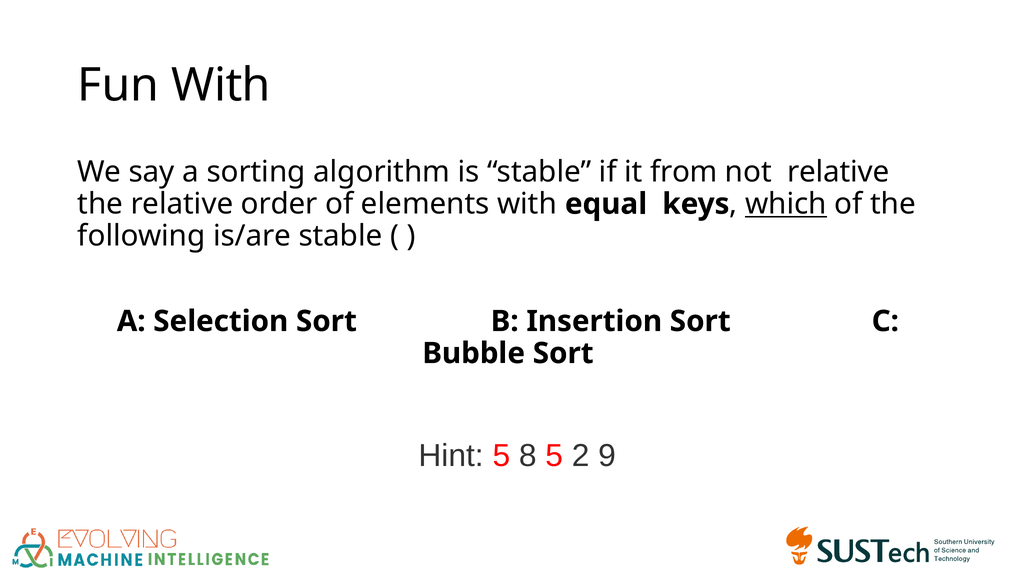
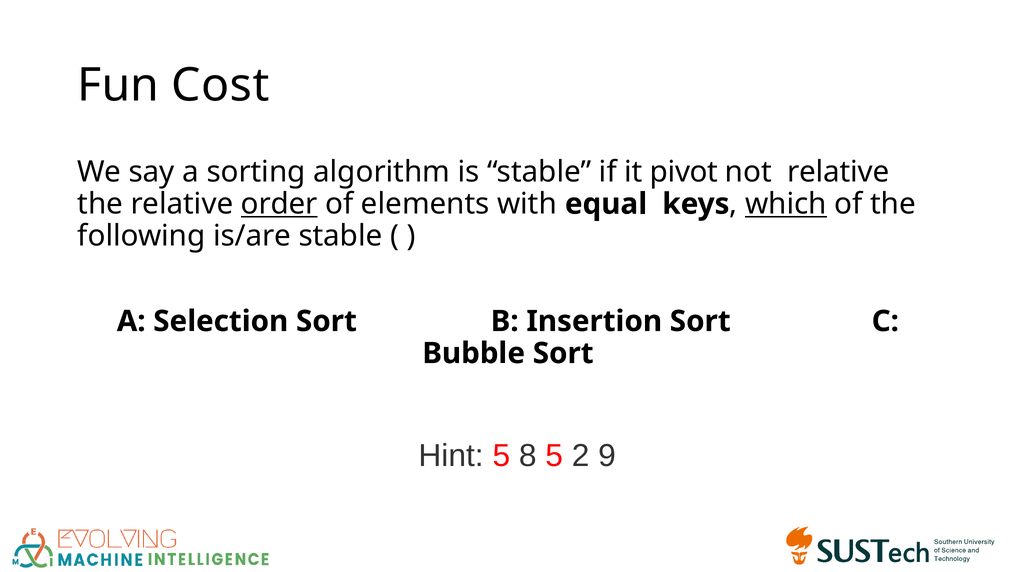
Fun With: With -> Cost (220, 85)
from: from -> pivot (684, 172)
order underline: none -> present (279, 204)
